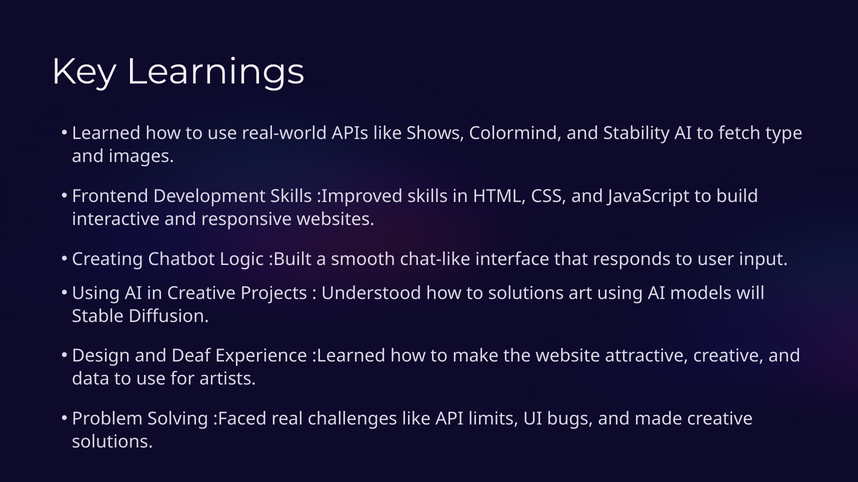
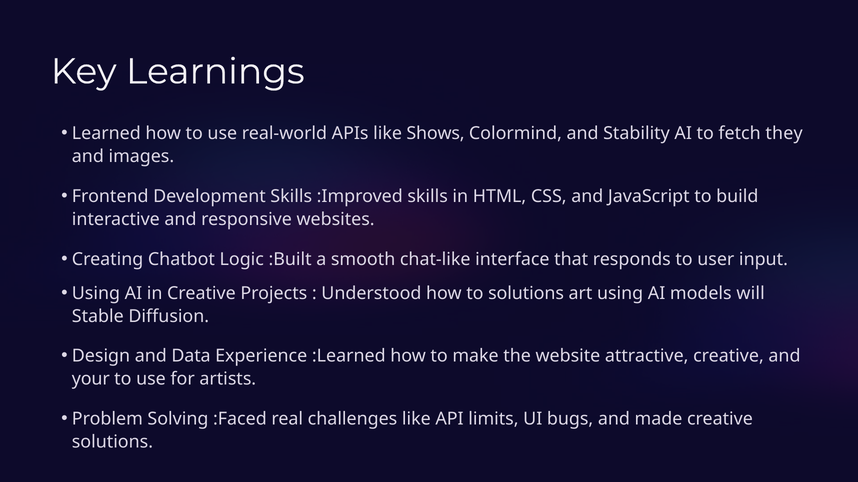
type: type -> they (784, 134)
Deaf: Deaf -> Data (191, 357)
data: data -> your (91, 380)
